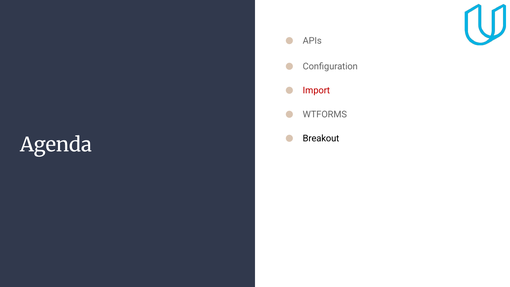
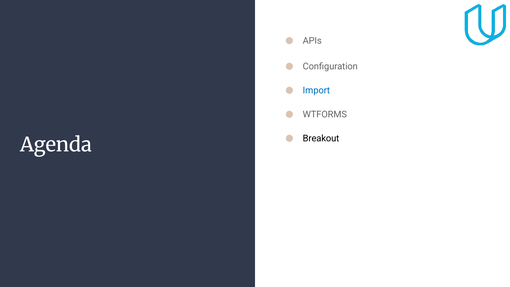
Import colour: red -> blue (316, 90)
